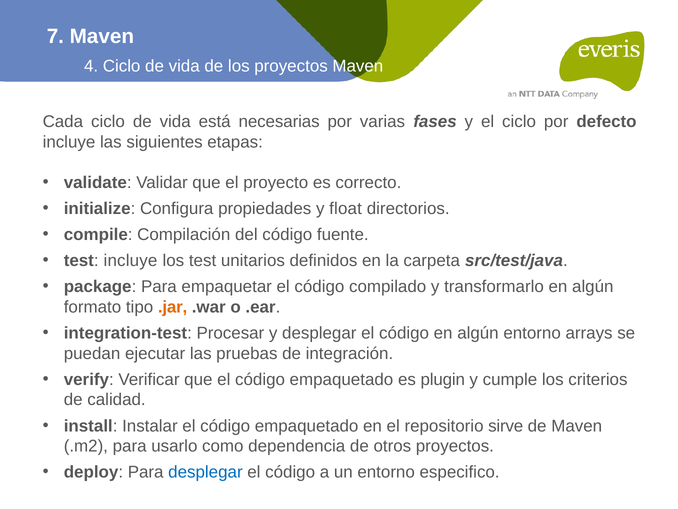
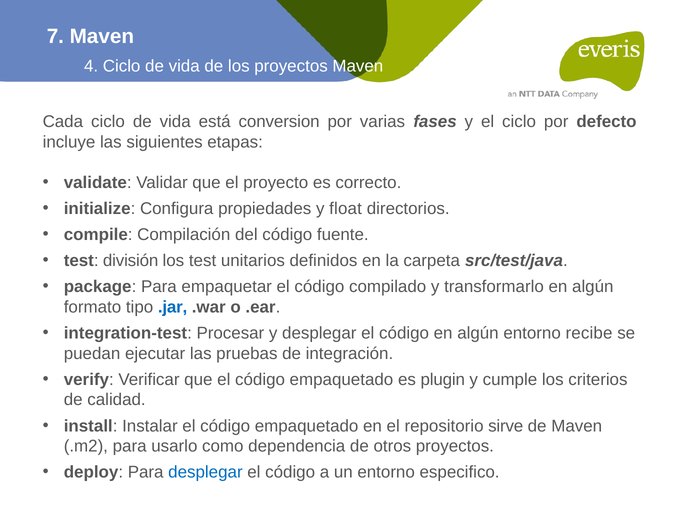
necesarias: necesarias -> conversion (279, 121)
test incluye: incluye -> división (131, 260)
.jar colour: orange -> blue (173, 307)
arrays: arrays -> recibe (589, 333)
